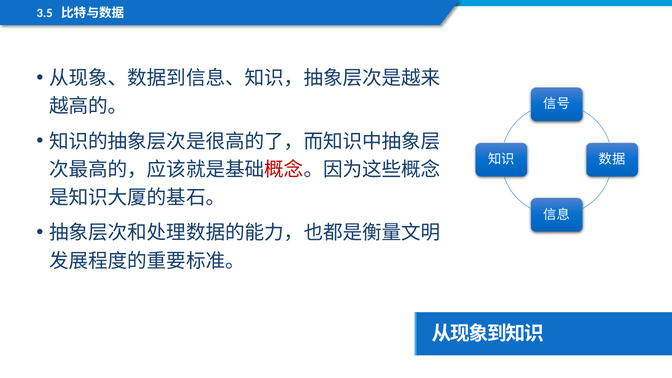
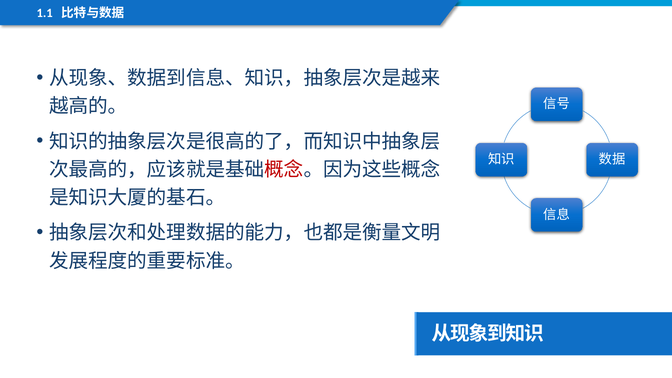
3.5: 3.5 -> 1.1 (45, 13)
